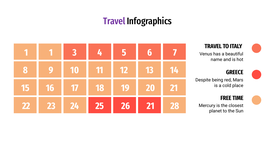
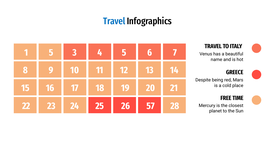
Travel colour: purple -> blue (114, 21)
1 1: 1 -> 5 (51, 53)
23 21: 21 -> 57 (151, 106)
